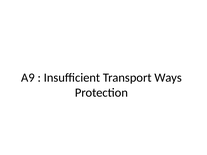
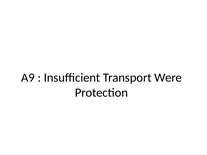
Ways: Ways -> Were (168, 78)
